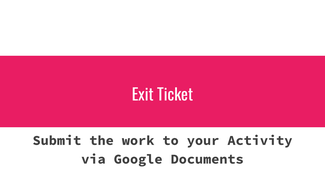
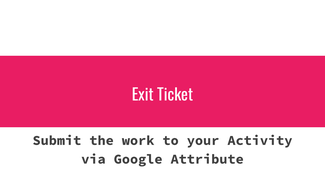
Documents: Documents -> Attribute (207, 159)
